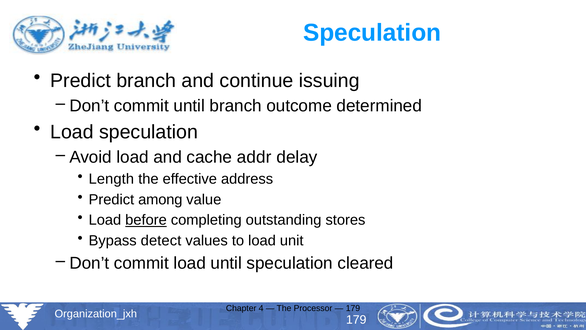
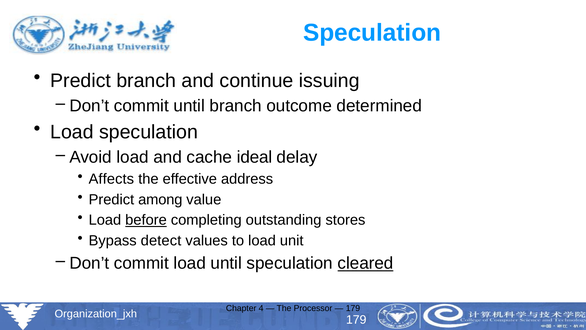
addr: addr -> ideal (254, 157)
Length: Length -> Affects (111, 179)
cleared underline: none -> present (366, 263)
